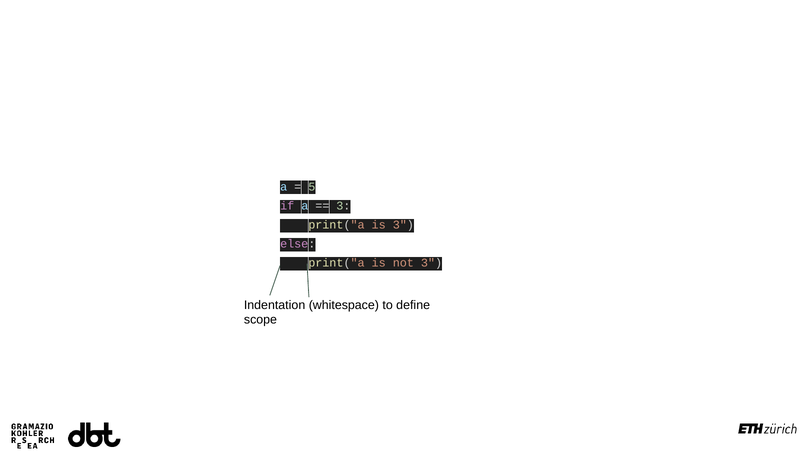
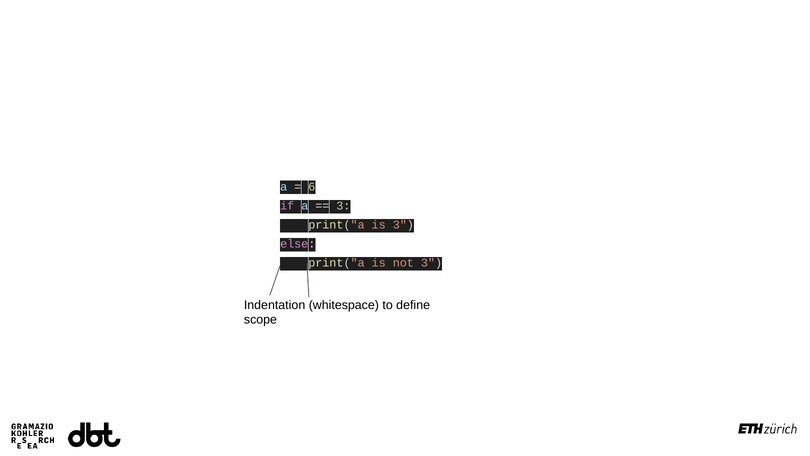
5: 5 -> 6 (312, 186)
